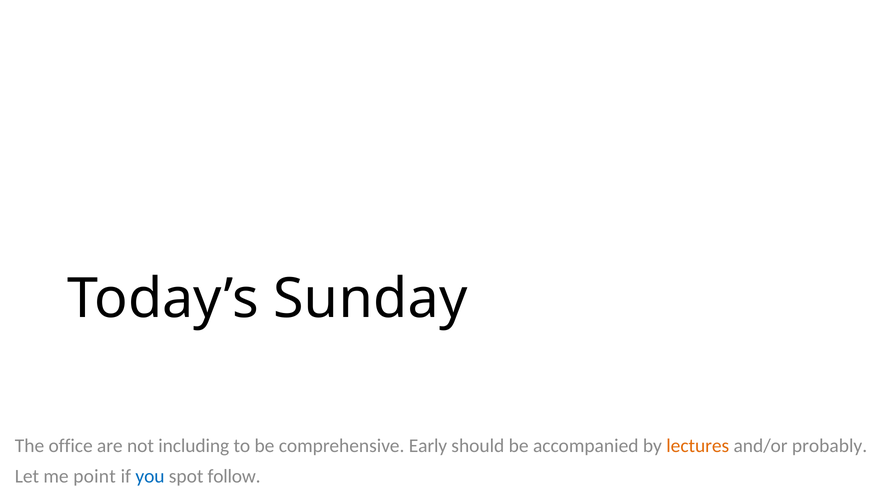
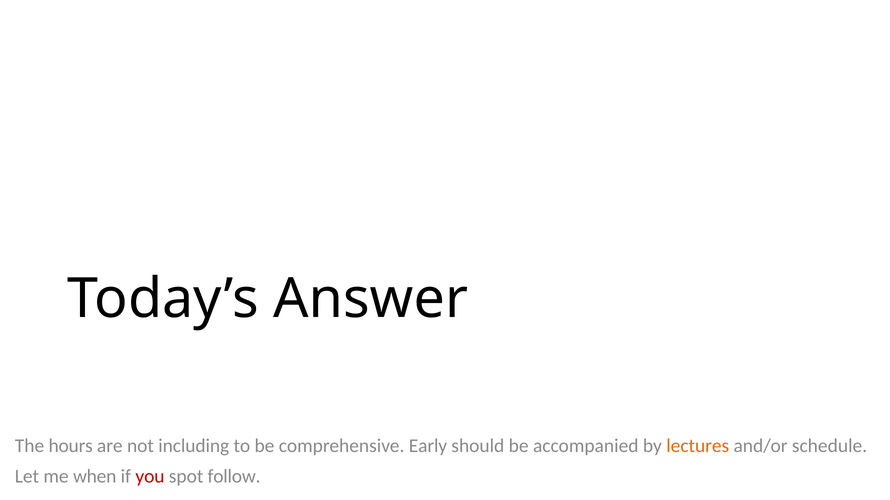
Sunday: Sunday -> Answer (371, 299)
office: office -> hours (71, 446)
probably: probably -> schedule (830, 446)
point: point -> when (95, 477)
you colour: blue -> red (150, 477)
